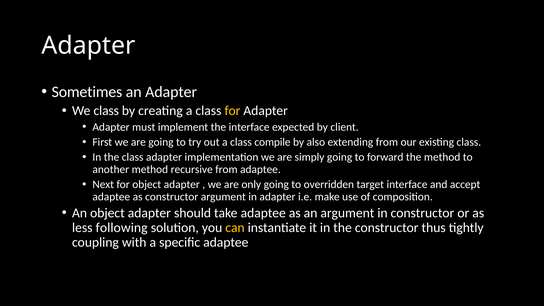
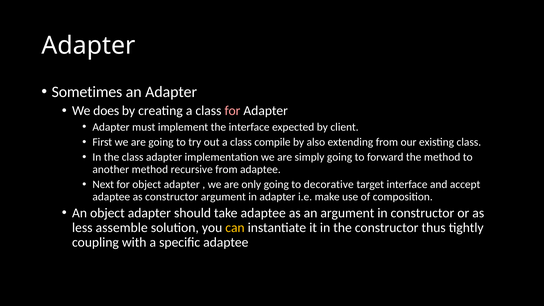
We class: class -> does (106, 111)
for colour: yellow -> pink (232, 111)
overridden: overridden -> decorative (329, 184)
following: following -> assemble (122, 228)
